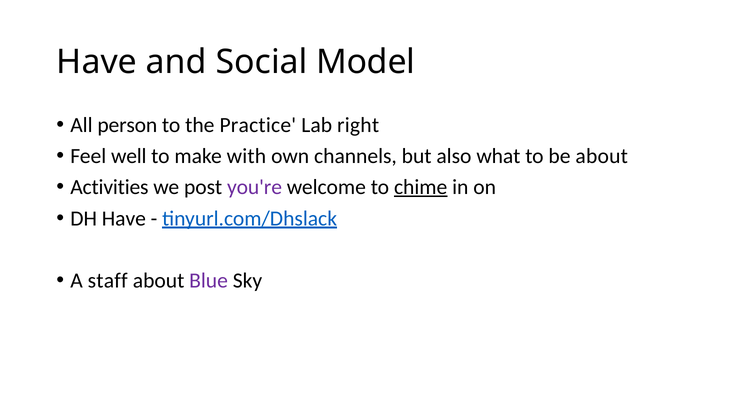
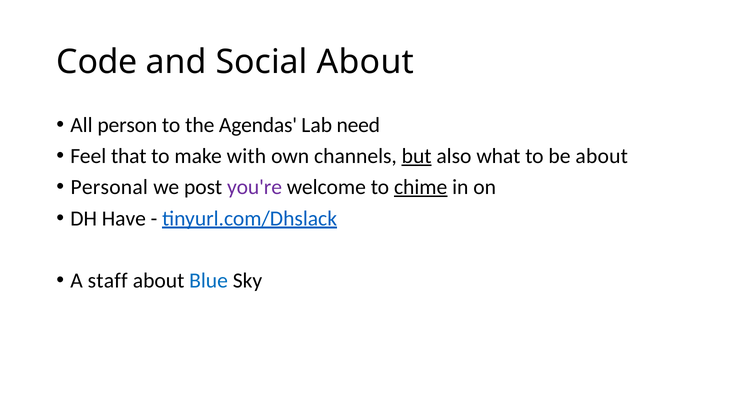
Have: Have -> Code (97, 62)
Social Model: Model -> About (365, 62)
Practice: Practice -> Agendas (258, 125)
right: right -> need (358, 125)
well: well -> that (129, 156)
but underline: none -> present (417, 156)
Activities: Activities -> Personal (109, 187)
Blue colour: purple -> blue (209, 281)
